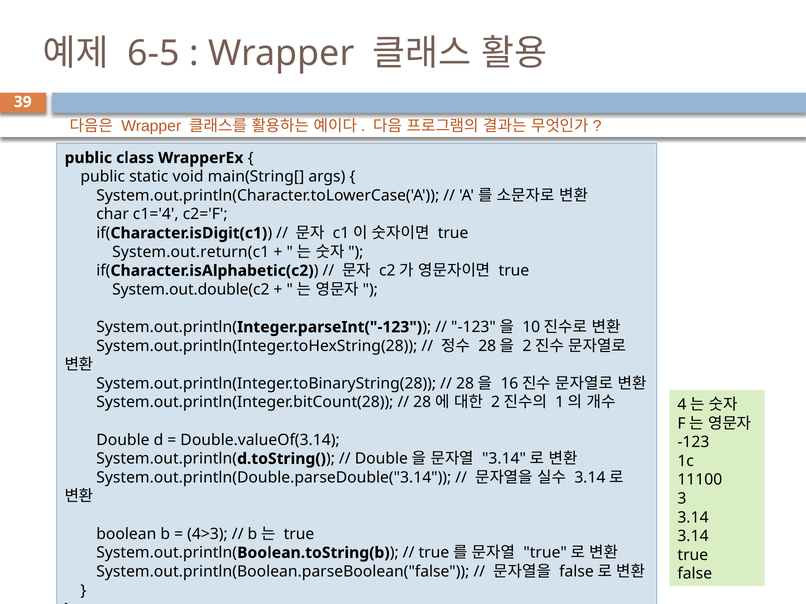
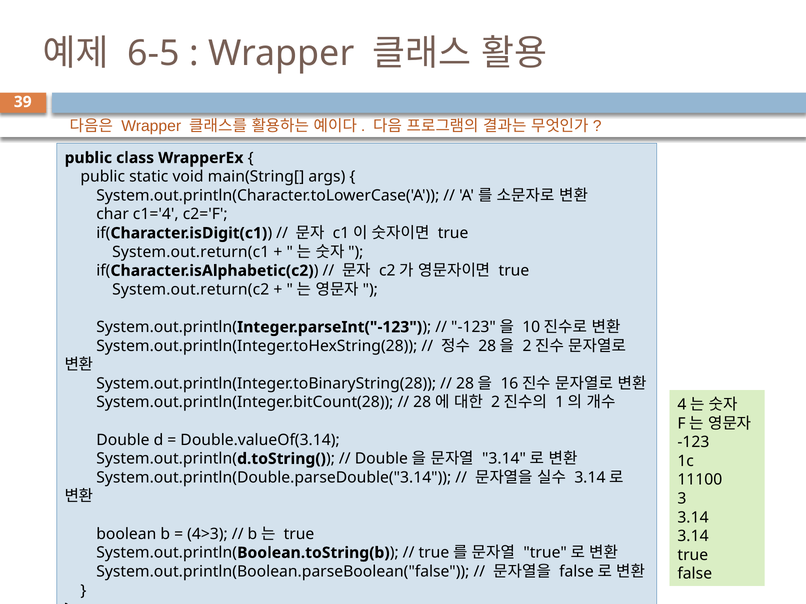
System.out.double(c2: System.out.double(c2 -> System.out.return(c2 (191, 290)
